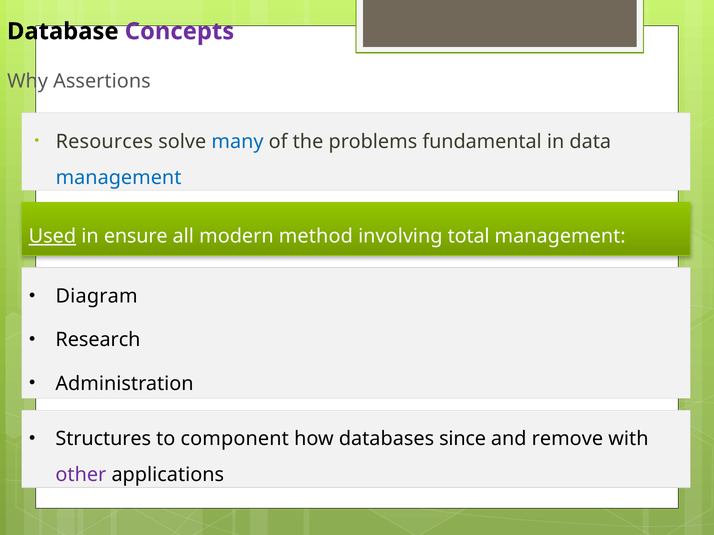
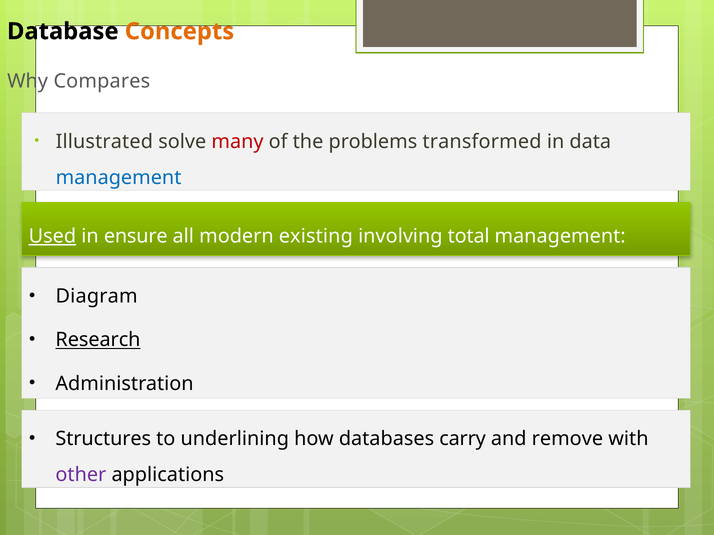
Concepts colour: purple -> orange (179, 31)
Assertions: Assertions -> Compares (102, 81)
Resources: Resources -> Illustrated (104, 142)
many colour: blue -> red (237, 142)
fundamental: fundamental -> transformed (482, 142)
method: method -> existing (316, 236)
Research underline: none -> present (98, 340)
component: component -> underlining (235, 439)
since: since -> carry (463, 439)
